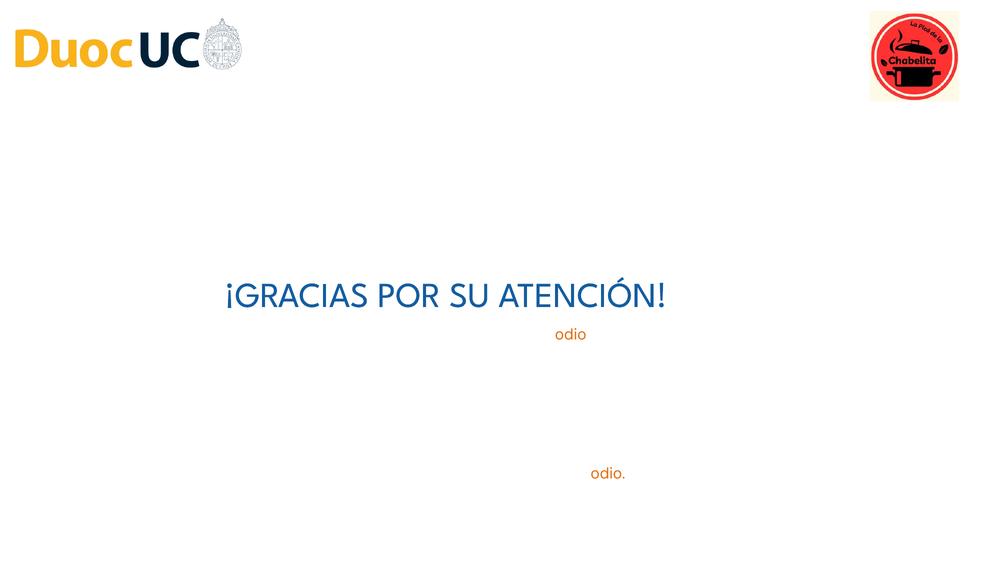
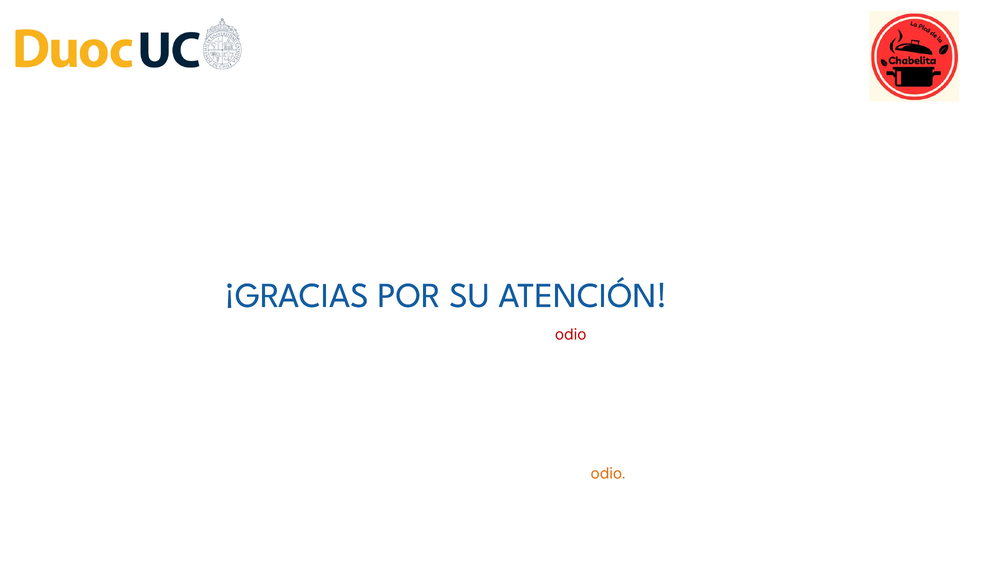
odio colour: orange -> red (571, 334)
